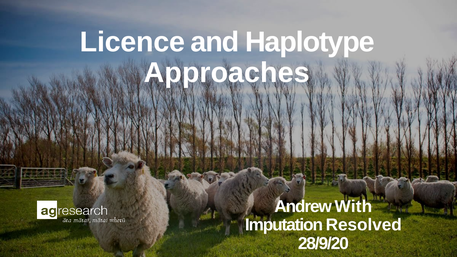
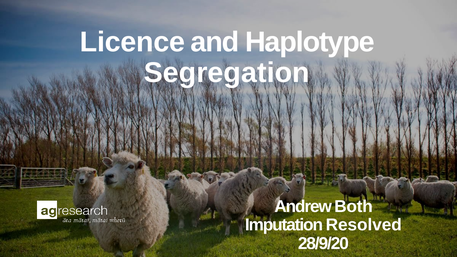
Approaches: Approaches -> Segregation (227, 73)
With: With -> Both (354, 206)
